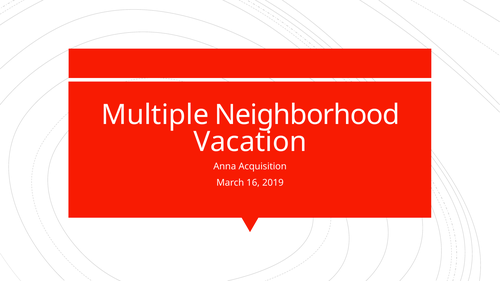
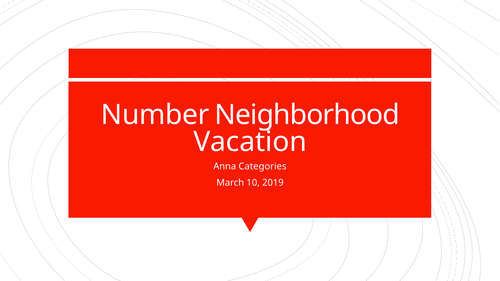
Multiple: Multiple -> Number (155, 115)
Acquisition: Acquisition -> Categories (263, 166)
16: 16 -> 10 (253, 183)
